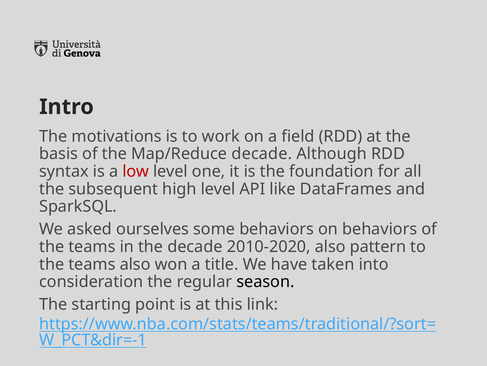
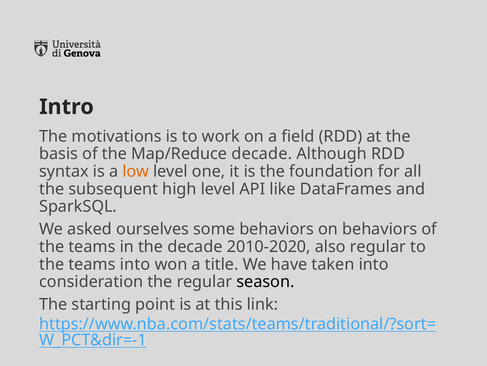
low colour: red -> orange (136, 171)
also pattern: pattern -> regular (378, 246)
teams also: also -> into (135, 264)
